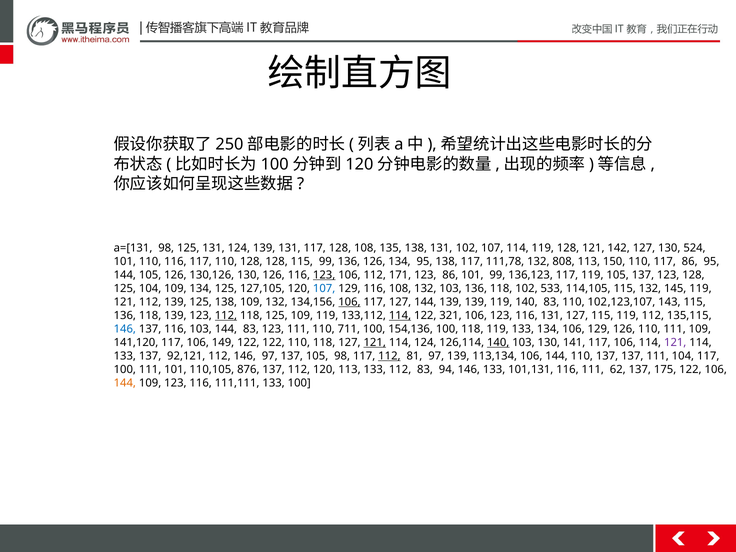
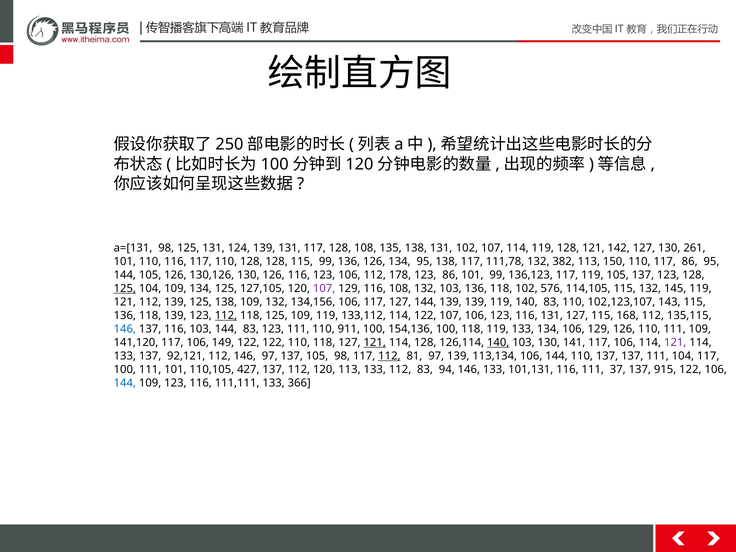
524: 524 -> 261 (695, 248)
808: 808 -> 382 (564, 261)
123 underline: present -> none (324, 275)
171: 171 -> 178 (400, 275)
125 underline: none -> present (125, 288)
107 colour: blue -> purple (324, 288)
533: 533 -> 576 (552, 288)
106 underline: present -> none (349, 302)
114 underline: present -> none (400, 315)
122 321: 321 -> 107 (451, 315)
115 119: 119 -> 168 (628, 315)
711: 711 -> 911 (349, 329)
114 124: 124 -> 128 (425, 342)
876: 876 -> 427 (248, 369)
62: 62 -> 37 (618, 369)
175: 175 -> 915 (665, 369)
144 colour: orange -> blue (125, 383)
133 100: 100 -> 366 (299, 383)
